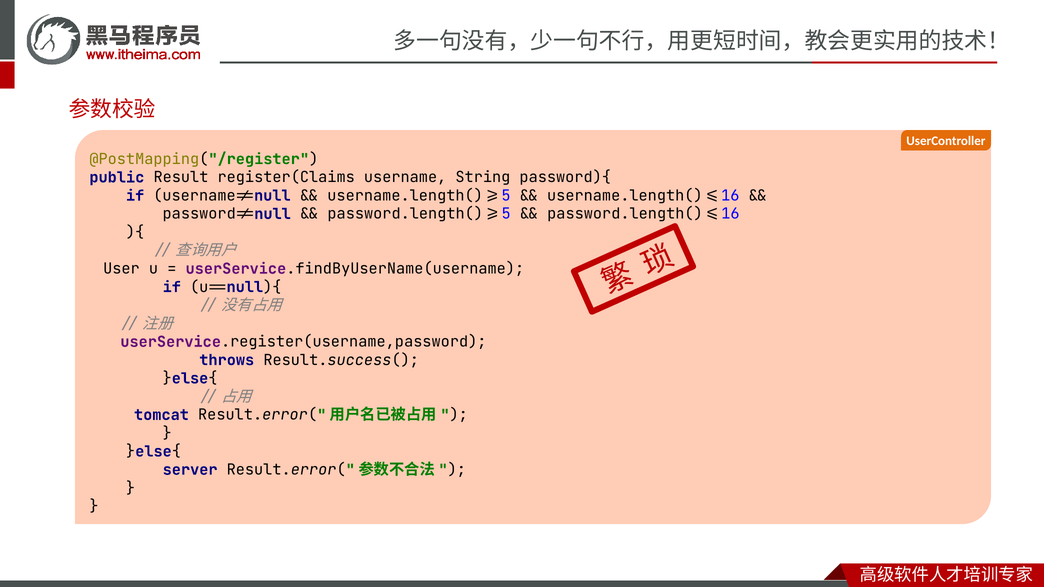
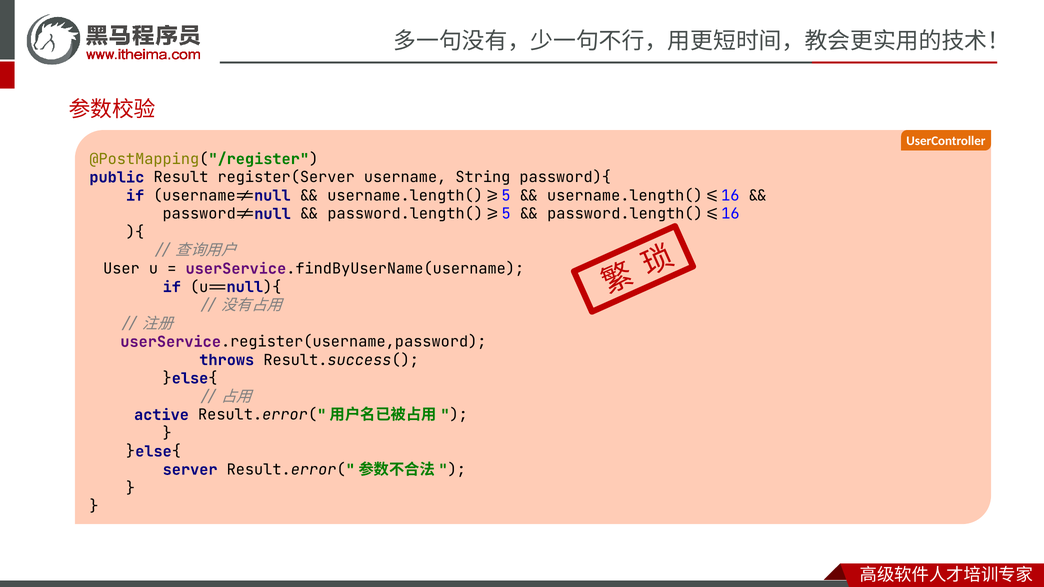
register(Claims: register(Claims -> register(Server (286, 177)
tomcat: tomcat -> active (161, 415)
